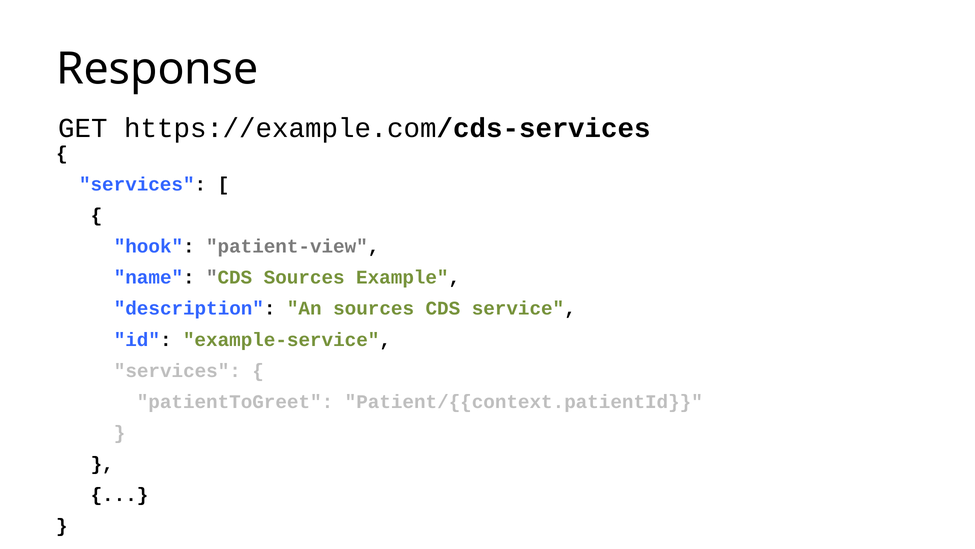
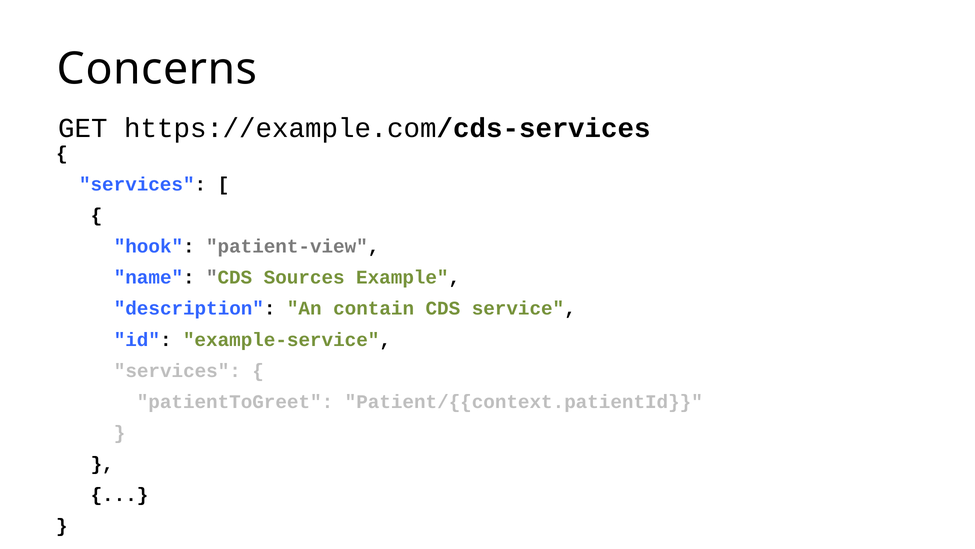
Response: Response -> Concerns (157, 69)
An sources: sources -> contain (374, 308)
